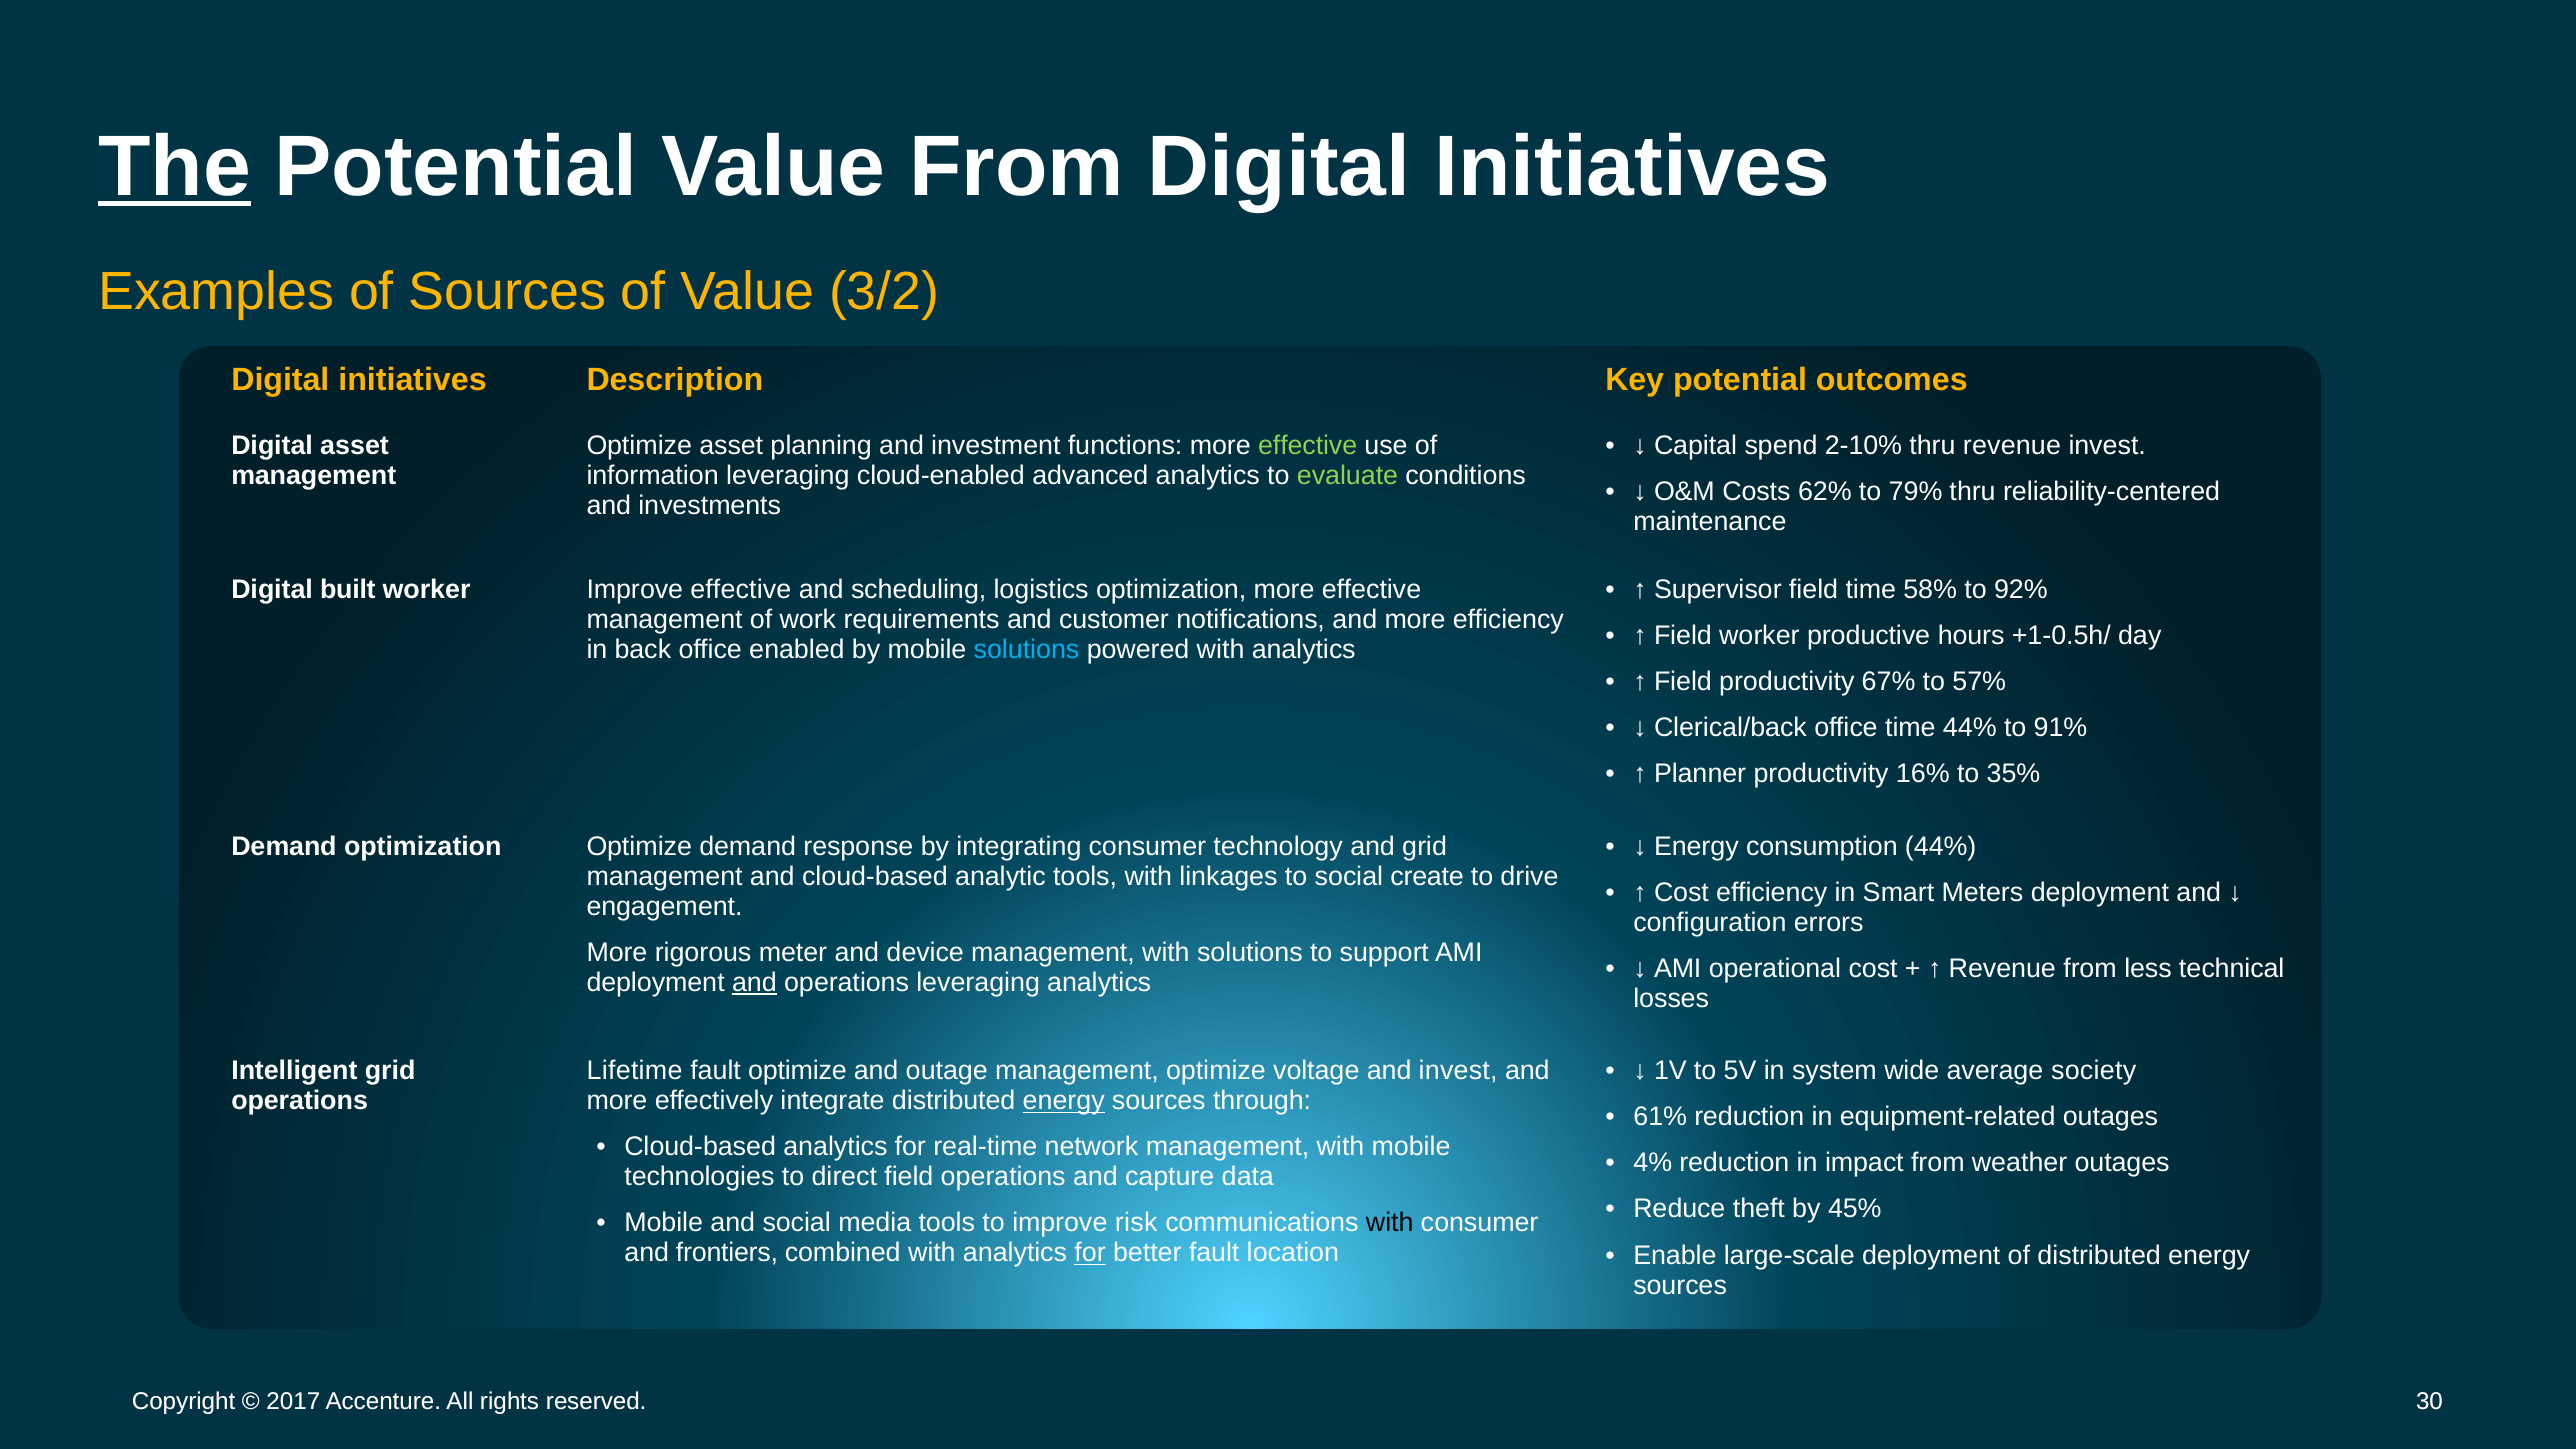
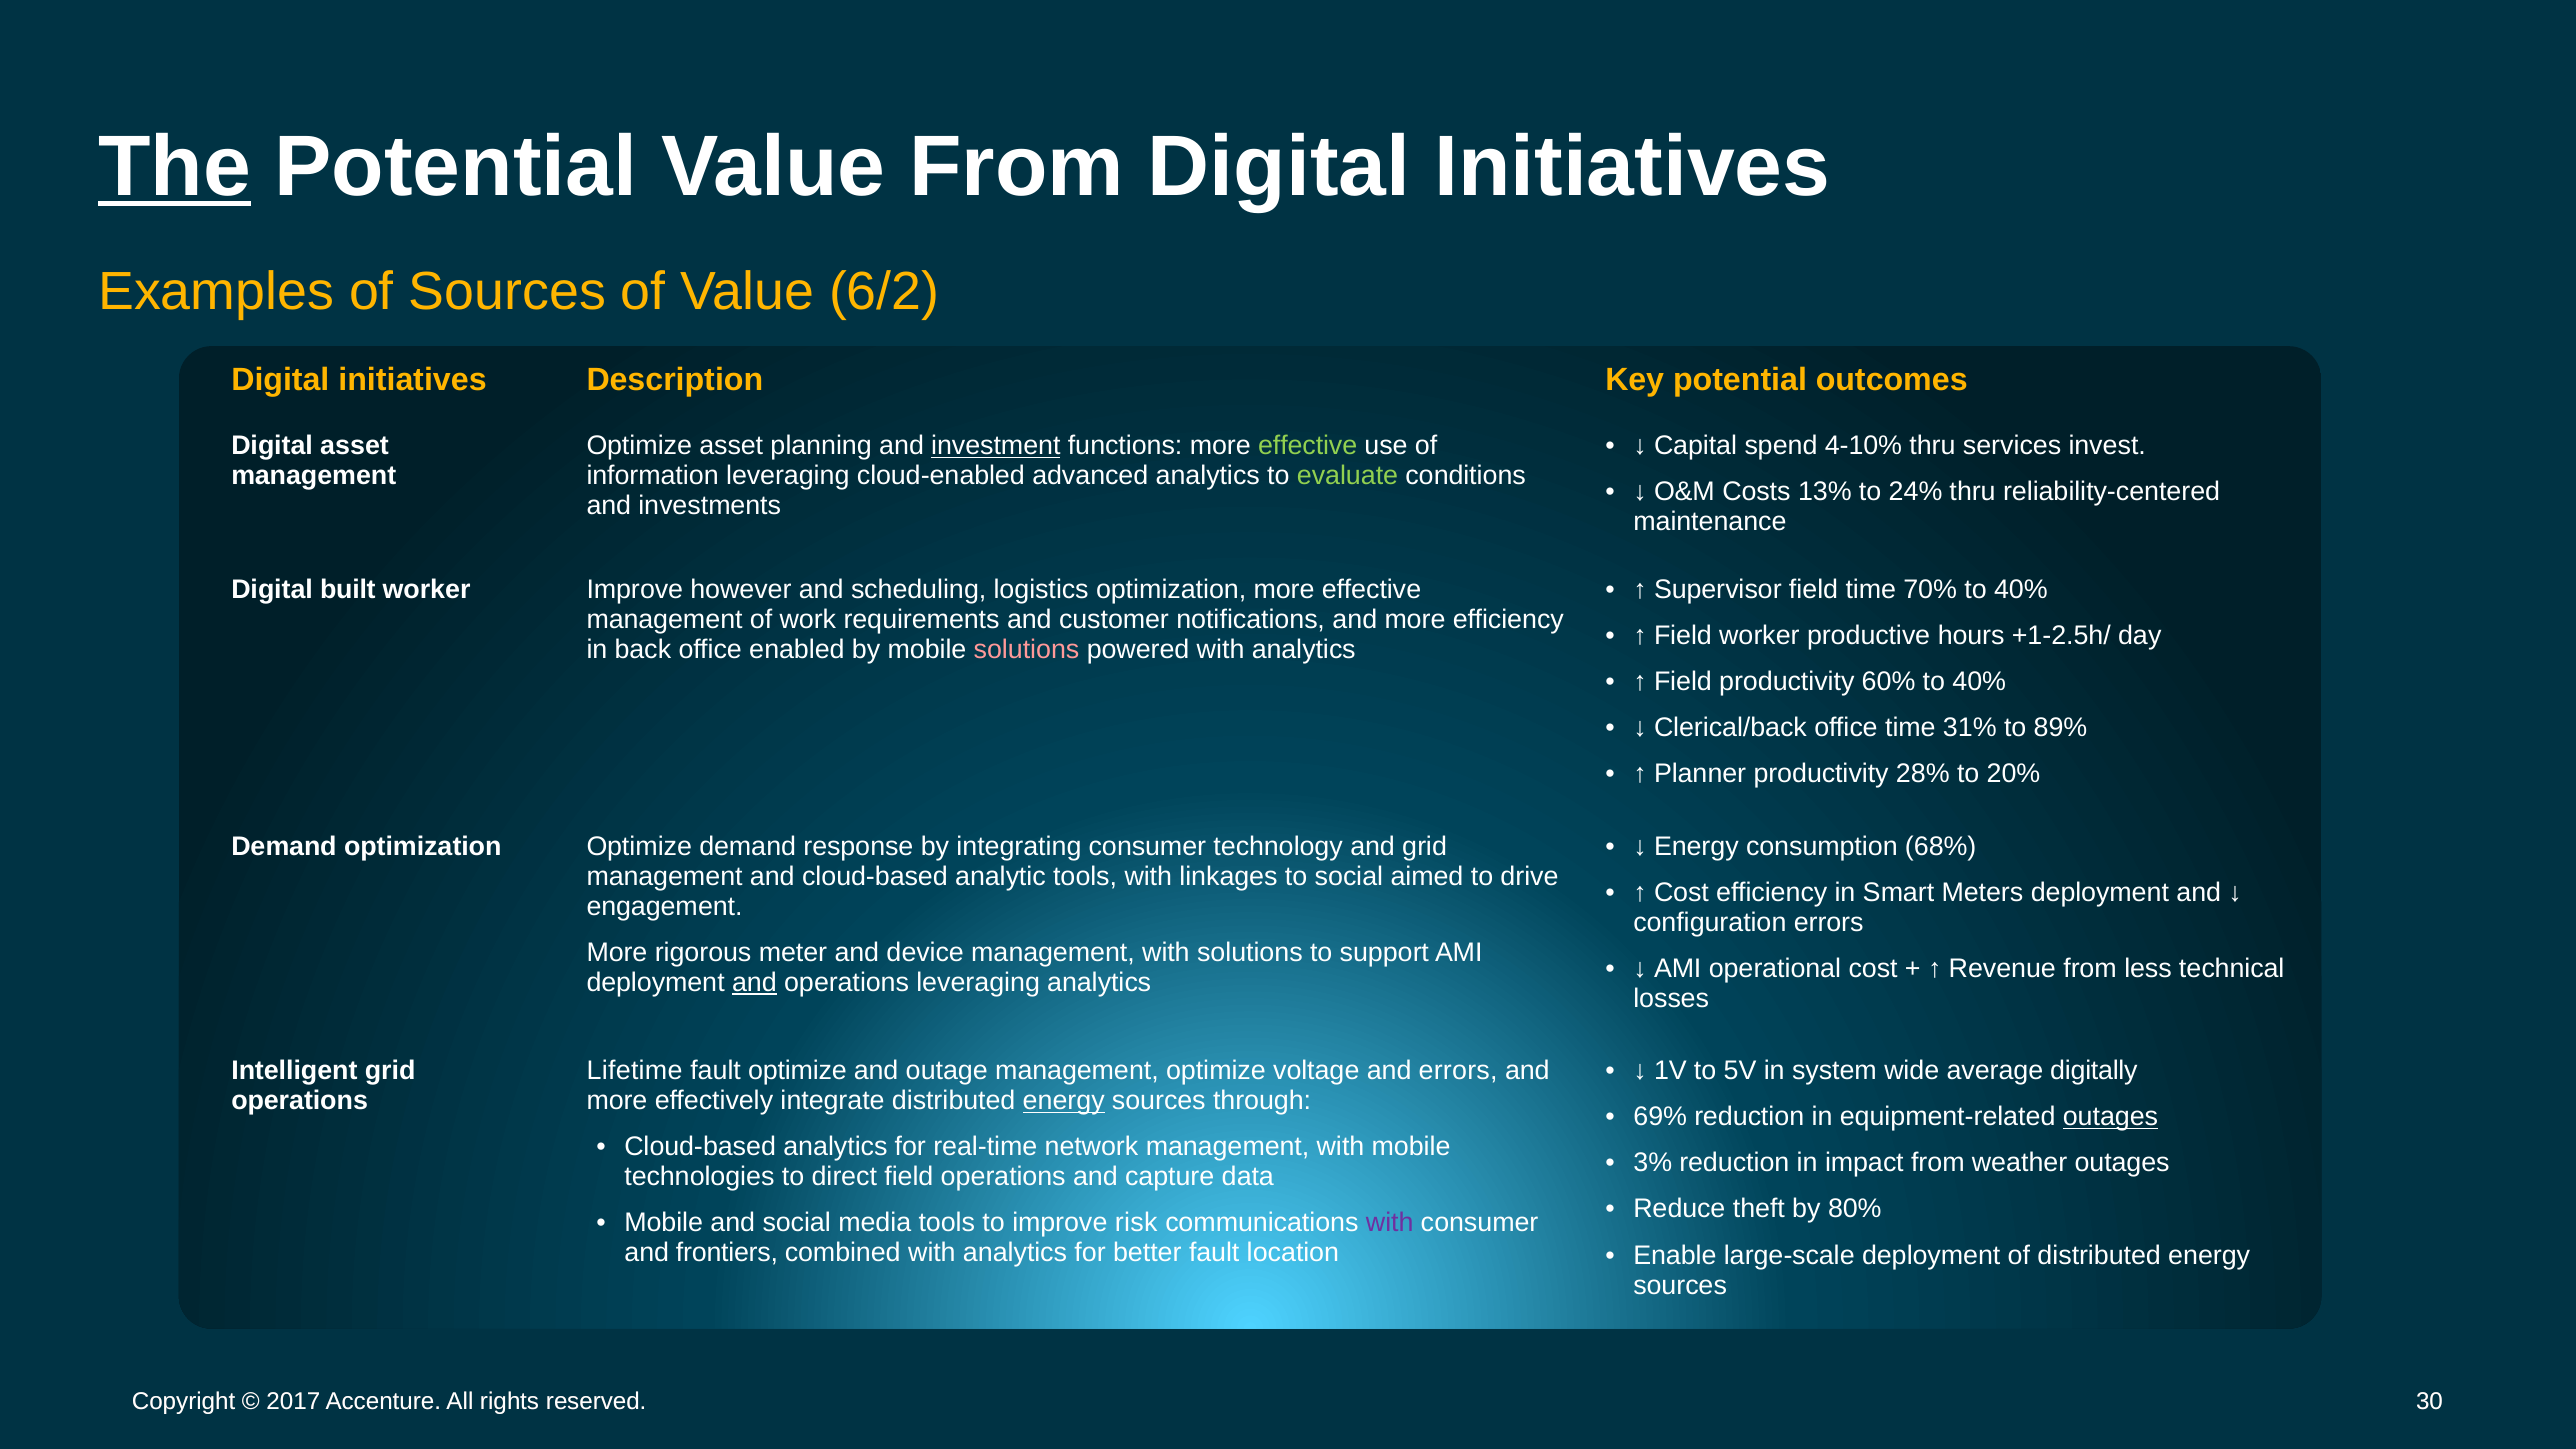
3/2: 3/2 -> 6/2 (884, 291)
investment underline: none -> present (996, 446)
2-10%: 2-10% -> 4-10% (1863, 446)
thru revenue: revenue -> services (2012, 446)
62%: 62% -> 13% (1825, 492)
79%: 79% -> 24% (1916, 492)
Improve effective: effective -> however (741, 590)
58%: 58% -> 70% (1930, 590)
92%: 92% -> 40% (2021, 590)
+1-0.5h/: +1-0.5h/ -> +1-2.5h/ (2061, 636)
solutions colour: light blue -> pink (1027, 650)
67%: 67% -> 60% (1889, 682)
57%: 57% -> 40% (1979, 682)
time 44%: 44% -> 31% (1970, 728)
91%: 91% -> 89% (2061, 728)
16%: 16% -> 28% (1923, 774)
35%: 35% -> 20% (2014, 774)
consumption 44%: 44% -> 68% (1941, 847)
create: create -> aimed (1427, 877)
and invest: invest -> errors (1458, 1071)
society: society -> digitally (2094, 1071)
61%: 61% -> 69% (1660, 1117)
outages underline: none -> present (2110, 1117)
4%: 4% -> 3% (1653, 1163)
45%: 45% -> 80% (1855, 1209)
with colour: black -> purple (1390, 1223)
for underline: present -> none (1090, 1253)
